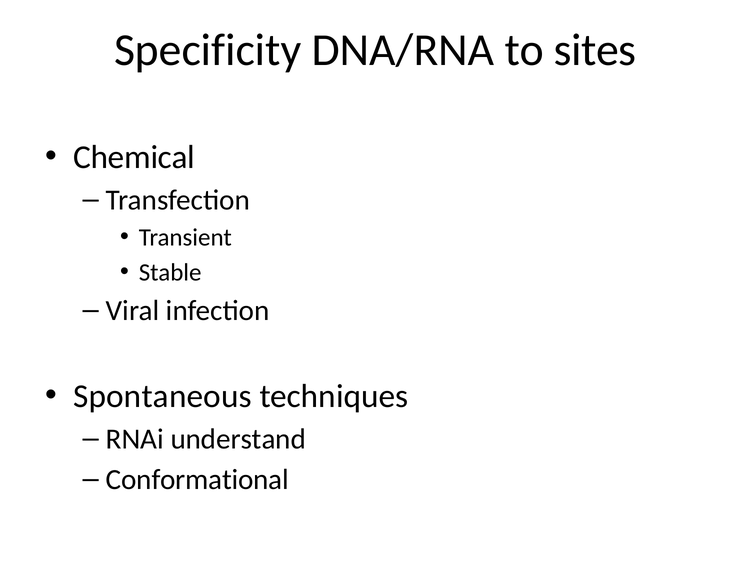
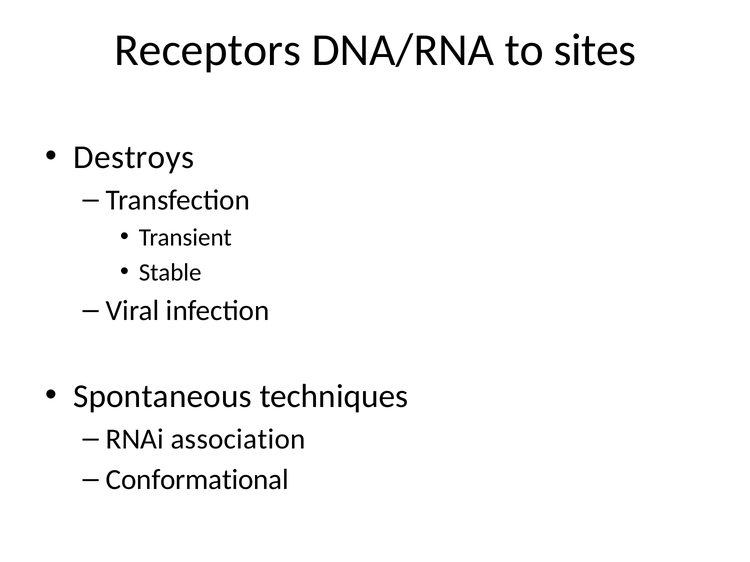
Specificity: Specificity -> Receptors (208, 50)
Chemical: Chemical -> Destroys (134, 157)
understand: understand -> association (238, 439)
